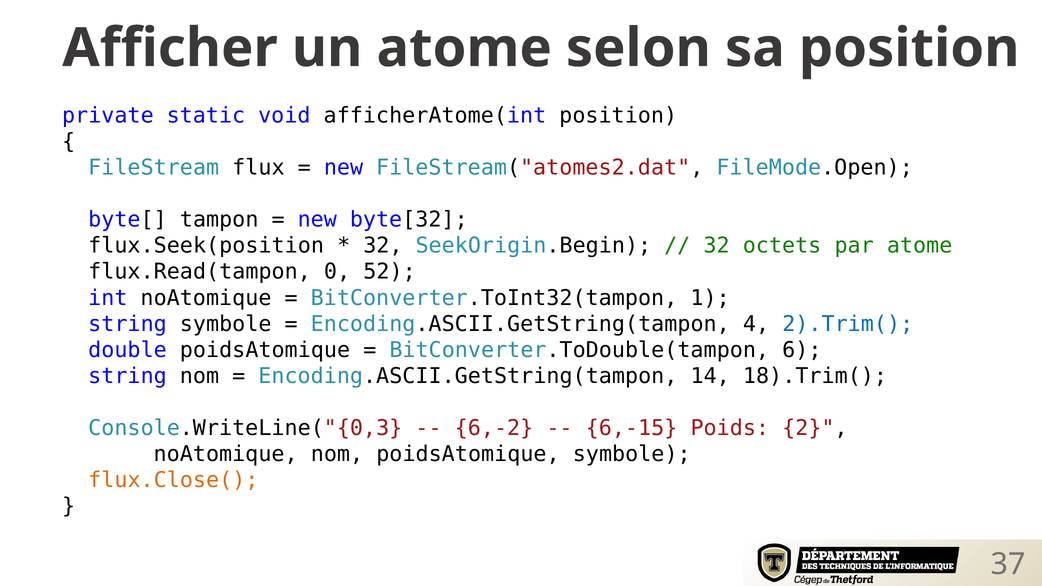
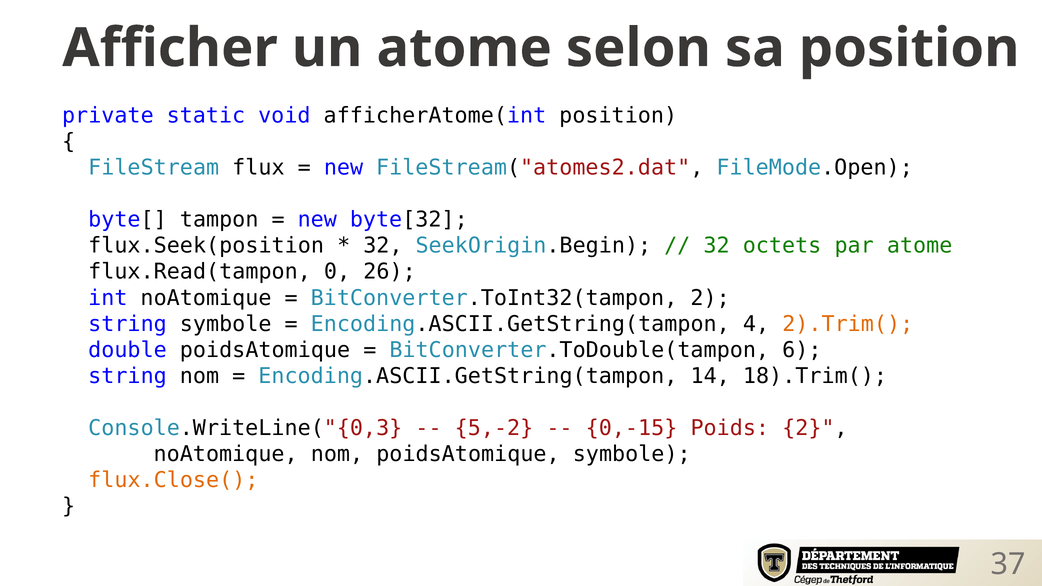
52: 52 -> 26 (390, 272)
BitConverter.ToInt32(tampon 1: 1 -> 2 (710, 298)
2).Trim( colour: blue -> orange (848, 324)
6,-2: 6,-2 -> 5,-2 (494, 428)
6,-15: 6,-15 -> 0,-15 (632, 428)
